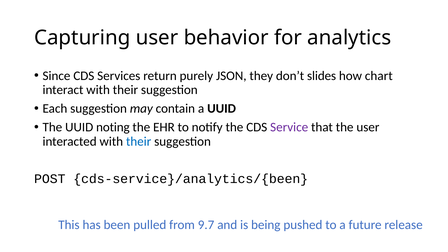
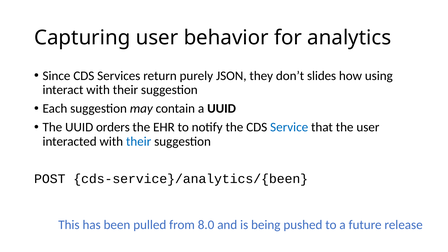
chart: chart -> using (379, 76)
noting: noting -> orders (113, 127)
Service colour: purple -> blue (289, 127)
9.7: 9.7 -> 8.0 (206, 225)
